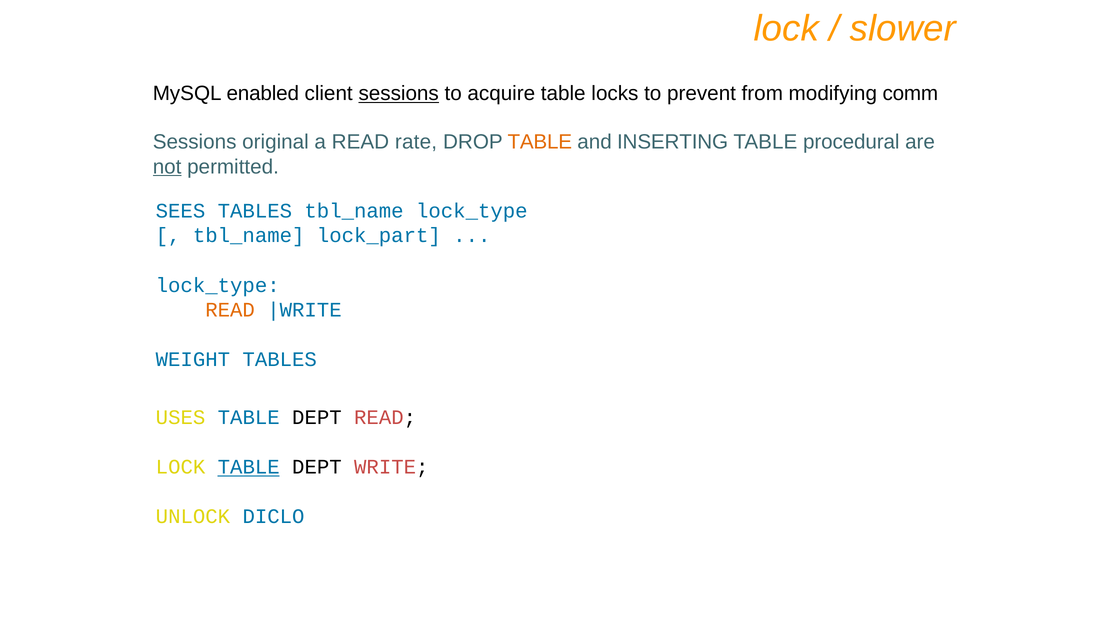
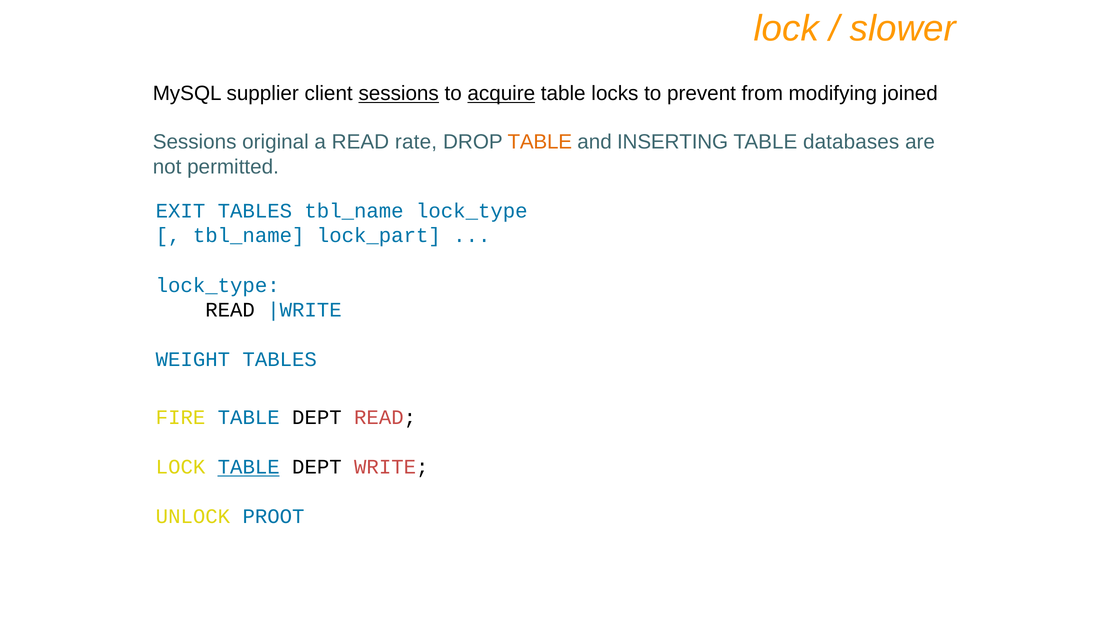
enabled: enabled -> supplier (263, 94)
acquire underline: none -> present (501, 94)
comm: comm -> joined (910, 94)
procedural: procedural -> databases (851, 142)
not underline: present -> none (167, 167)
SEES: SEES -> EXIT (180, 211)
READ colour: orange -> black (230, 310)
USES: USES -> FIRE (181, 417)
DICLO: DICLO -> PROOT (274, 517)
